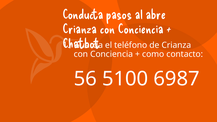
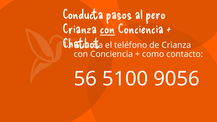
abre: abre -> pero (156, 15)
con underline: none -> present (107, 29)
6987: 6987 -> 9056 (177, 79)
